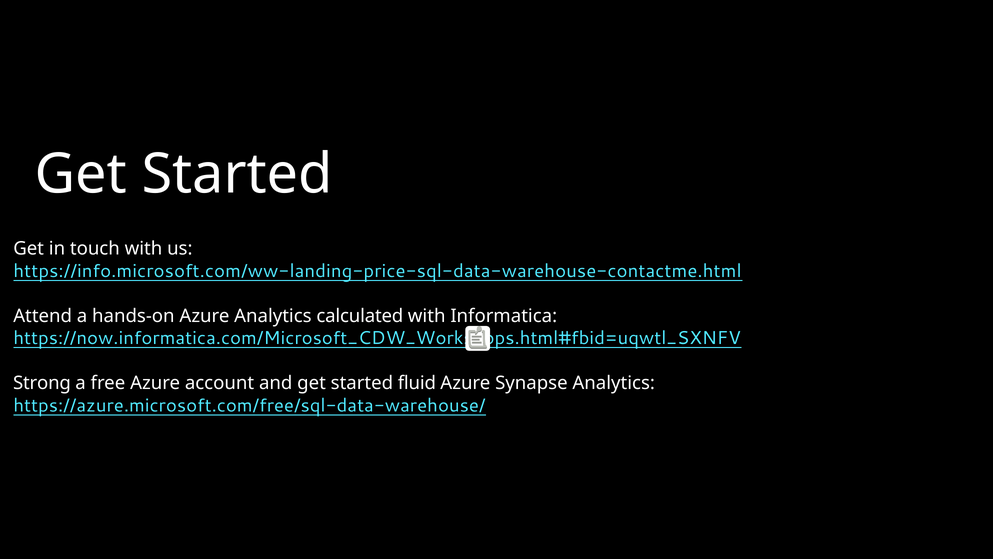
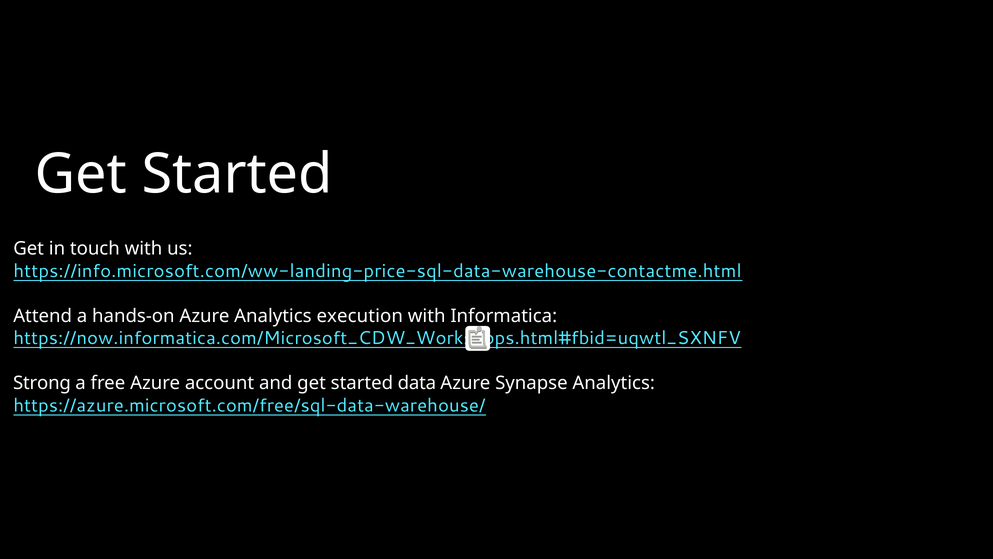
calculated: calculated -> execution (360, 316)
fluid: fluid -> data (417, 383)
